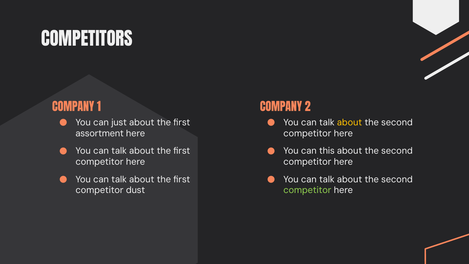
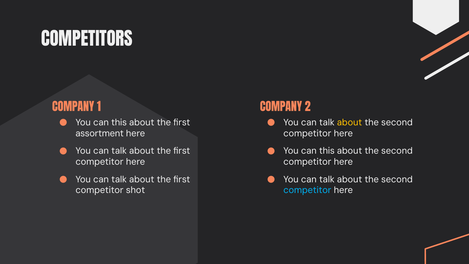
just: just -> this (119, 122)
dust: dust -> shot (136, 190)
competitor colour: light green -> light blue (307, 190)
